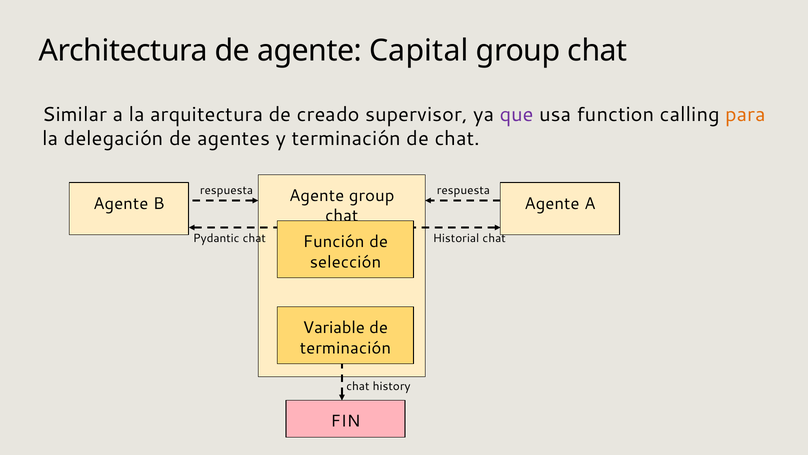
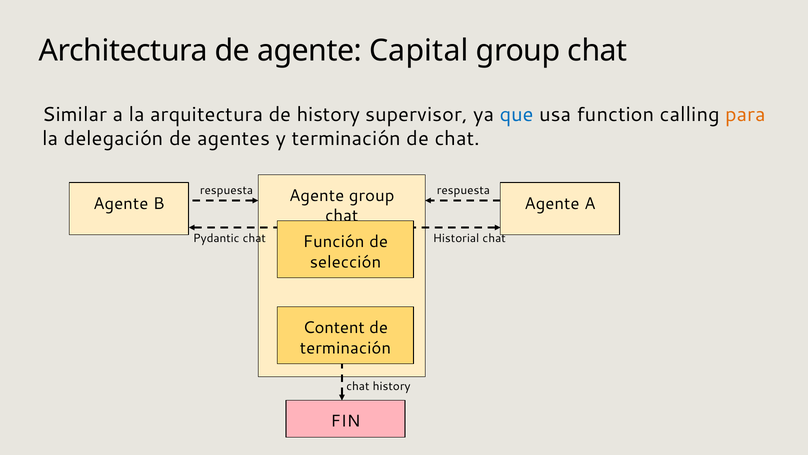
de creado: creado -> history (328, 114)
que colour: purple -> blue (517, 114)
Variable: Variable -> Content (334, 327)
